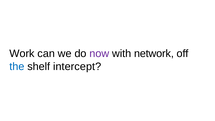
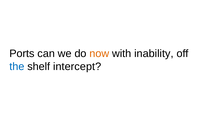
Work: Work -> Ports (22, 54)
now colour: purple -> orange (99, 54)
network: network -> inability (154, 54)
